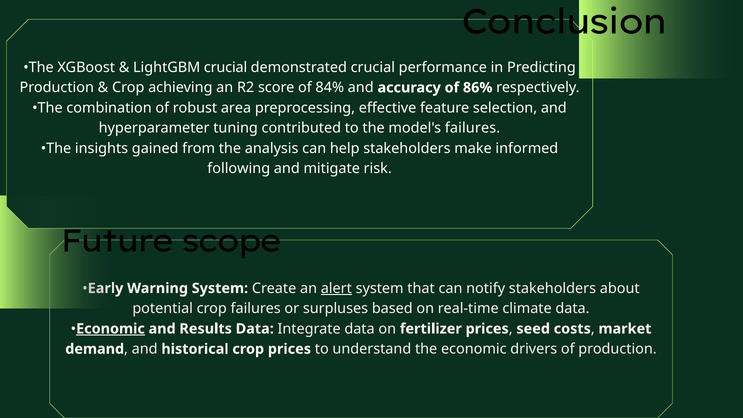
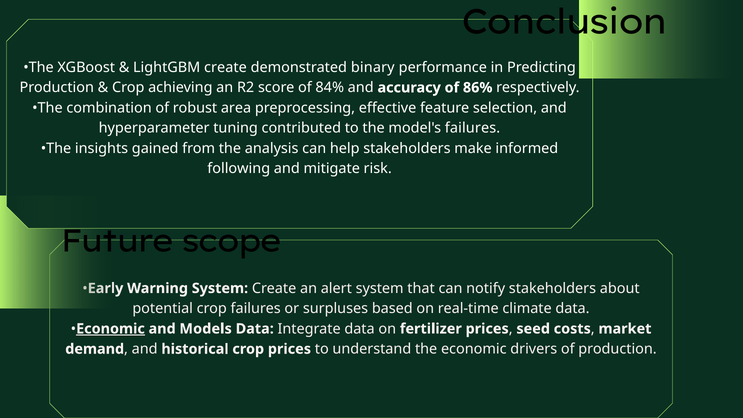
LightGBM crucial: crucial -> create (225, 67)
demonstrated crucial: crucial -> binary (373, 67)
alert underline: present -> none (336, 288)
Results: Results -> Models (206, 329)
